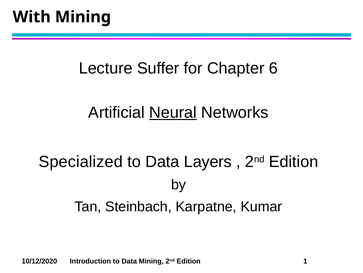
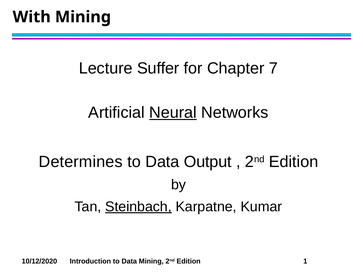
6: 6 -> 7 (273, 68)
Specialized: Specialized -> Determines (81, 161)
Layers: Layers -> Output (208, 161)
Steinbach underline: none -> present (138, 206)
